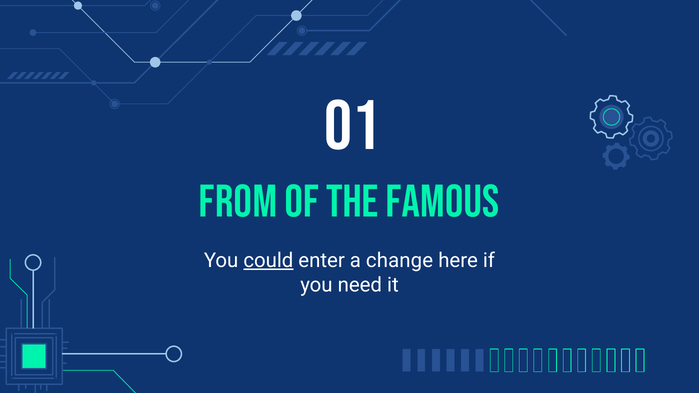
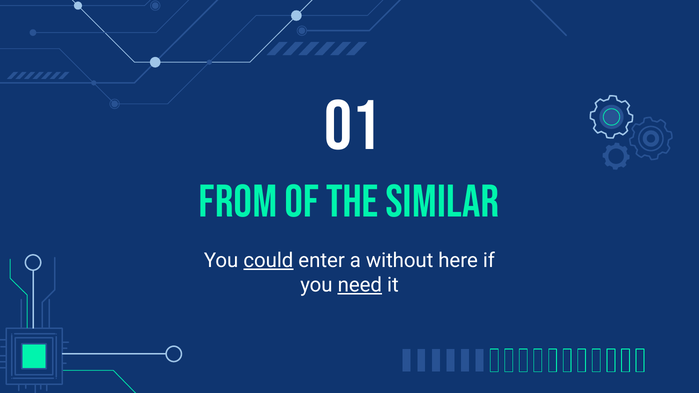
FAMOUS: FAMOUS -> SIMILAR (442, 202)
change: change -> without (400, 261)
need underline: none -> present (360, 285)
